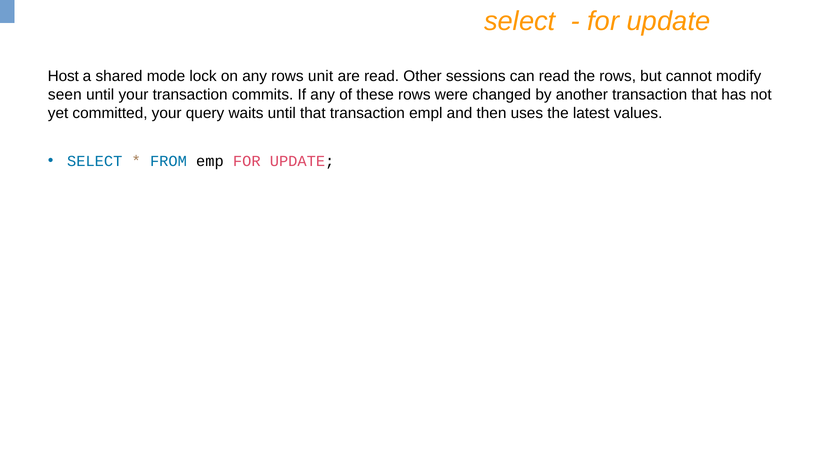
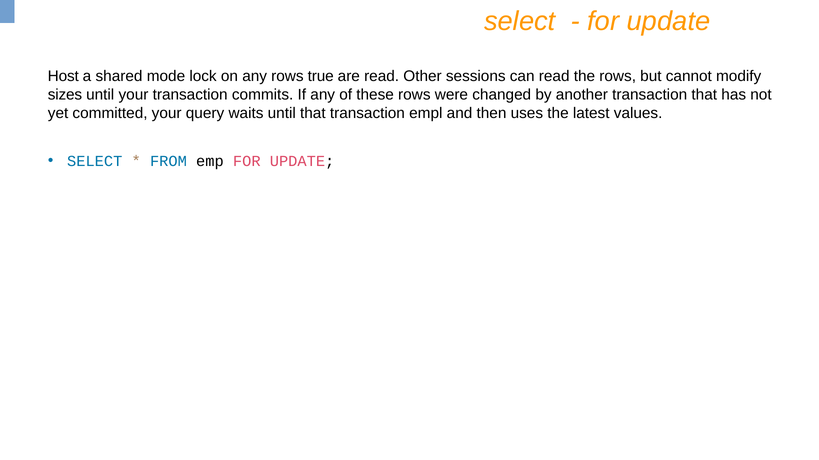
unit: unit -> true (321, 77)
seen: seen -> sizes (65, 95)
